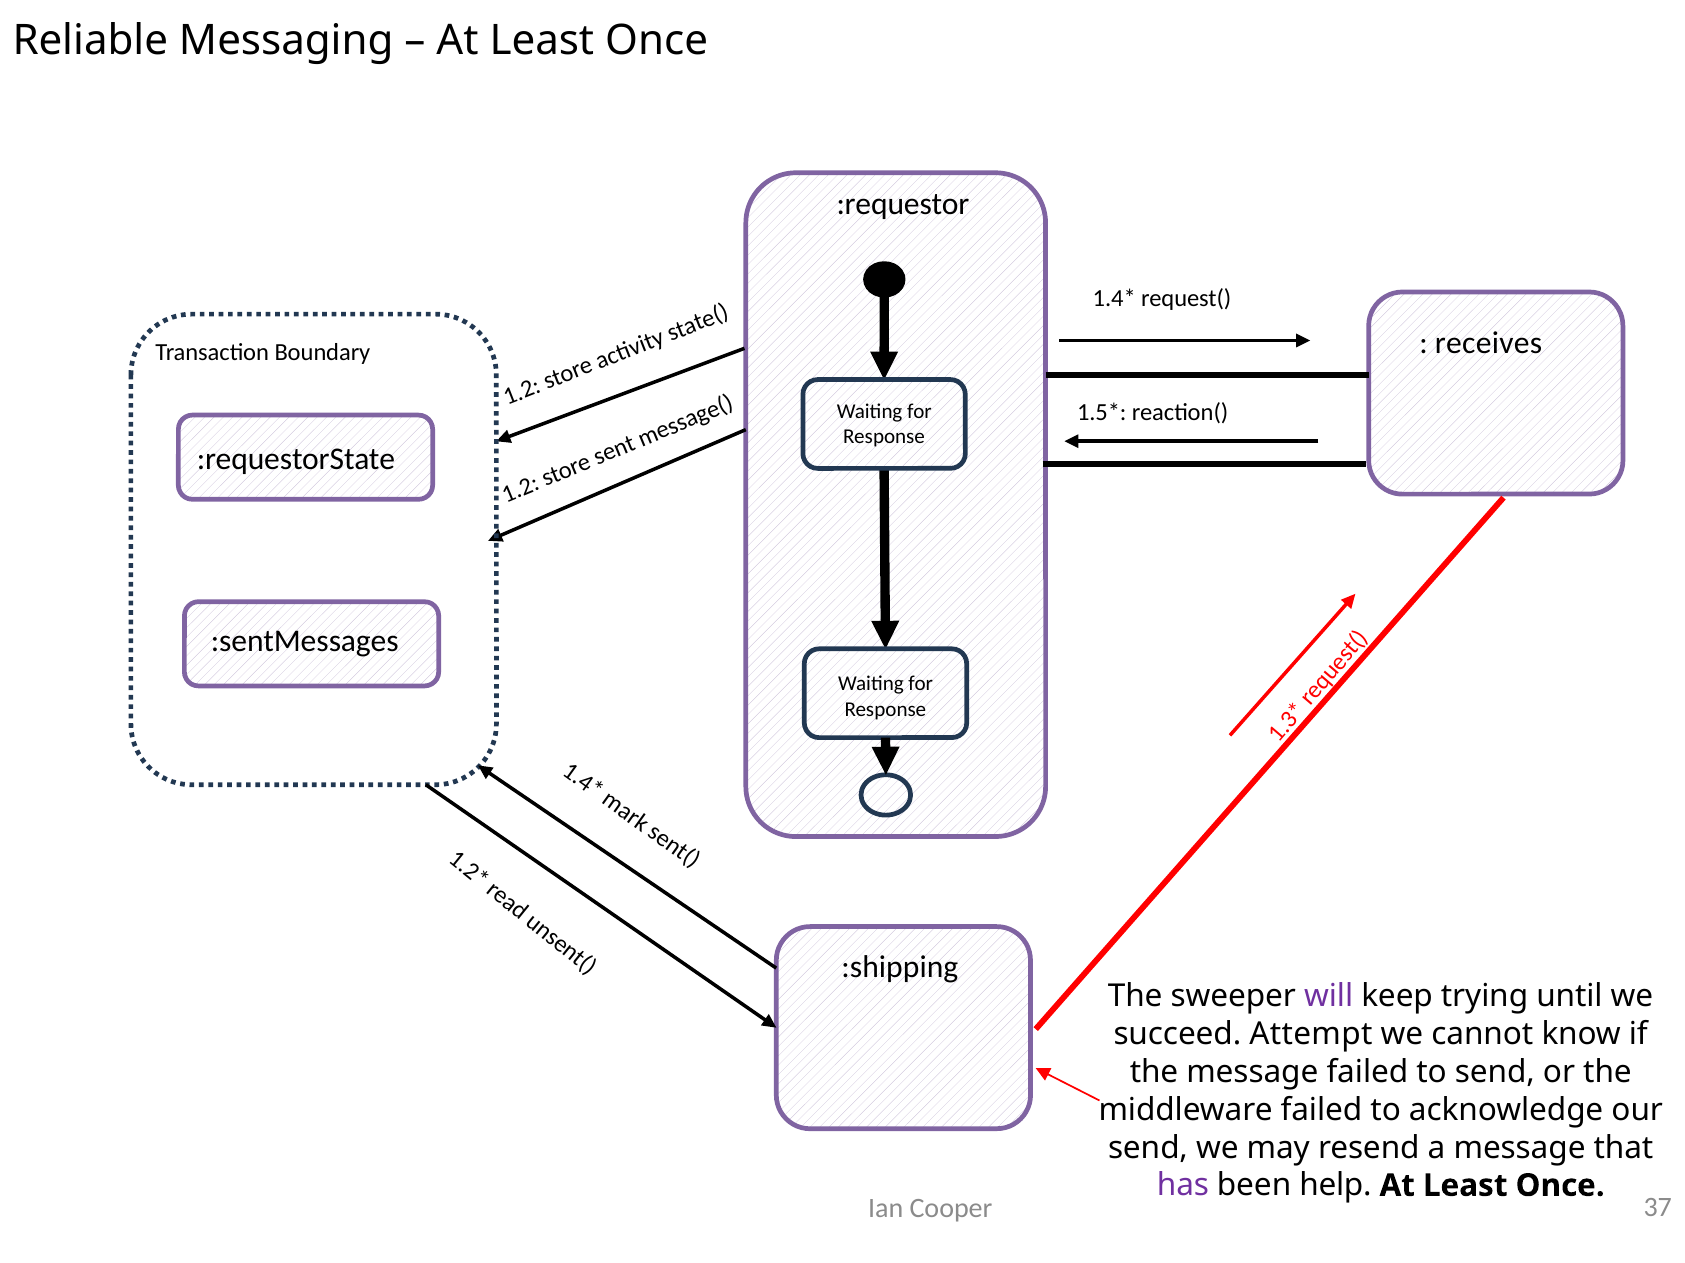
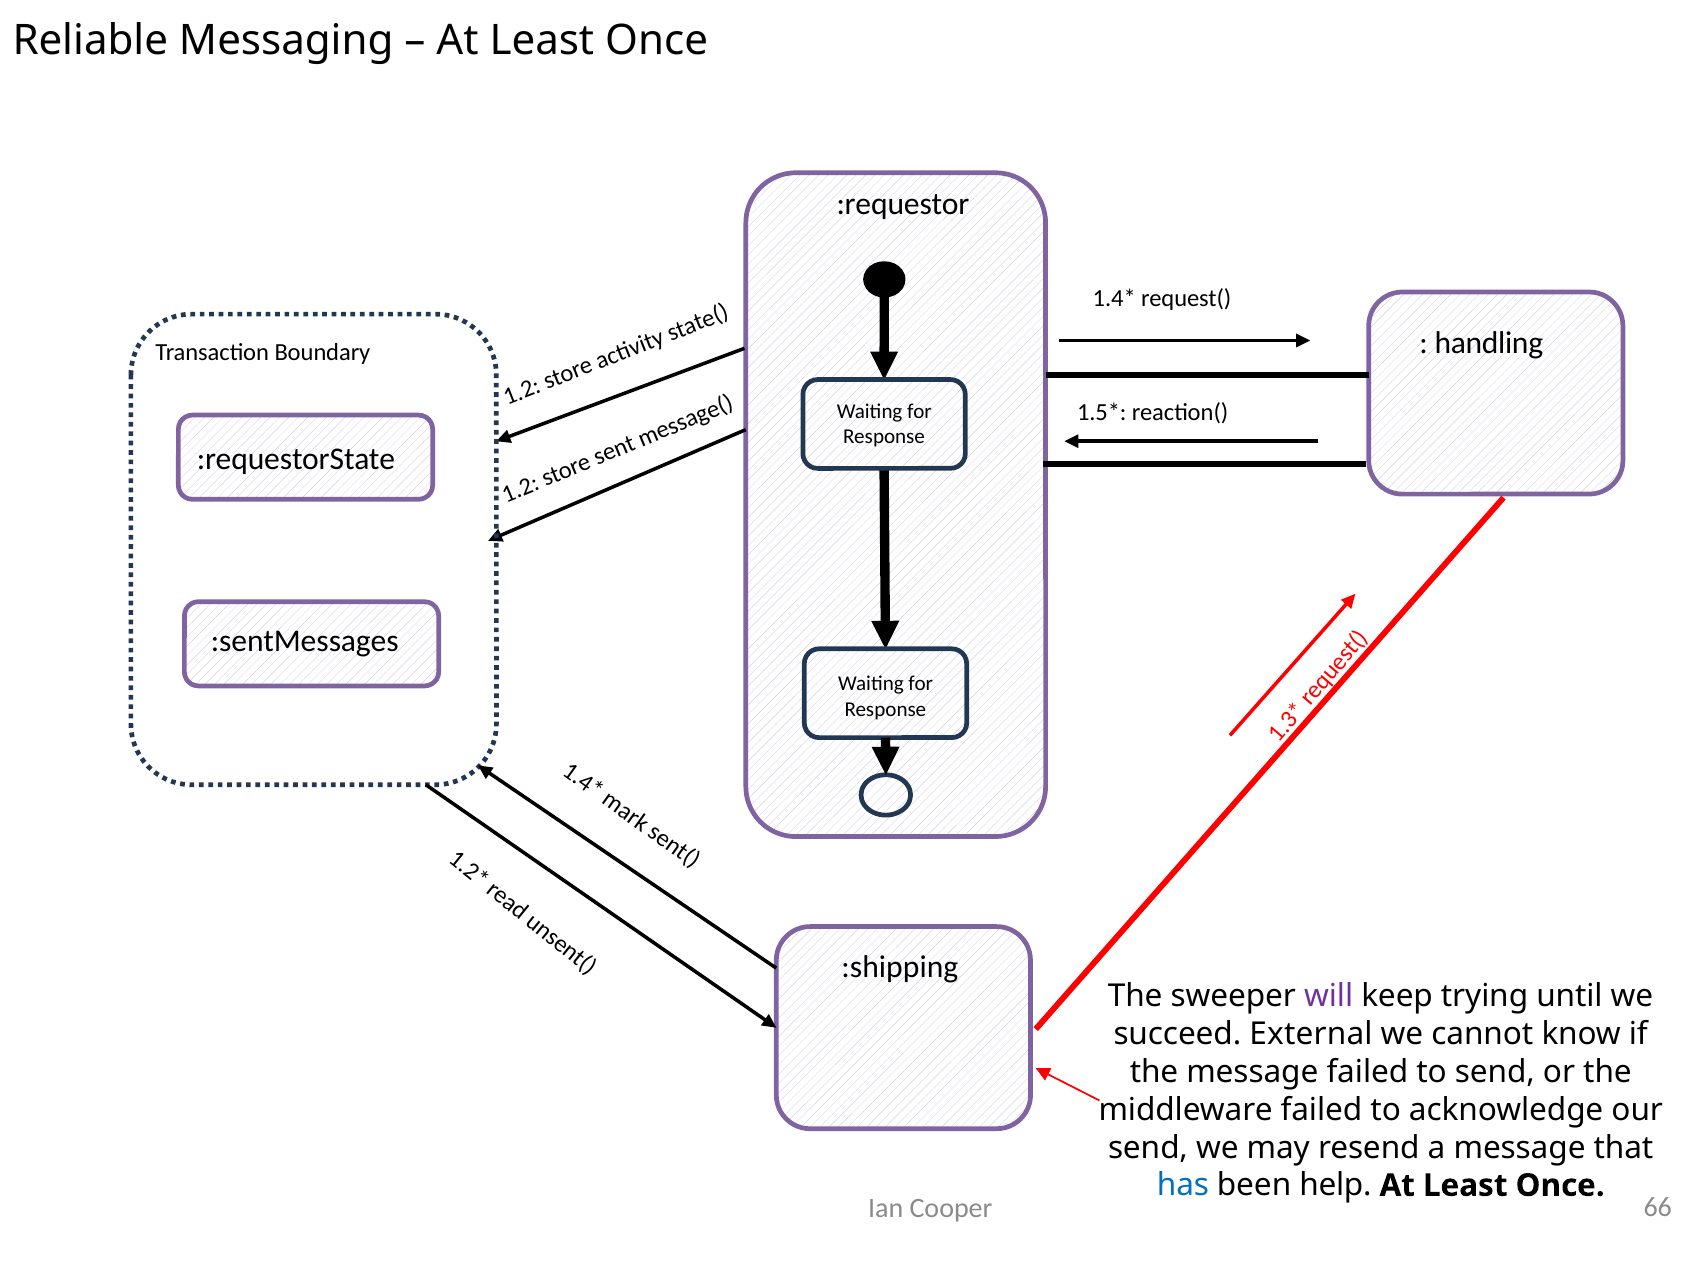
receives: receives -> handling (1489, 344)
Attempt: Attempt -> External (1311, 1035)
has colour: purple -> blue (1183, 1186)
37: 37 -> 66 (1658, 1208)
